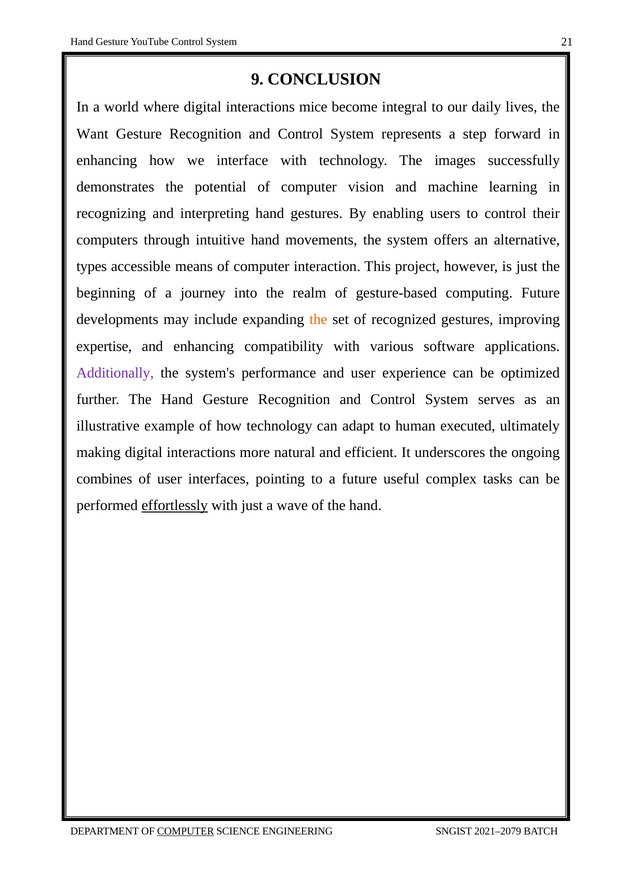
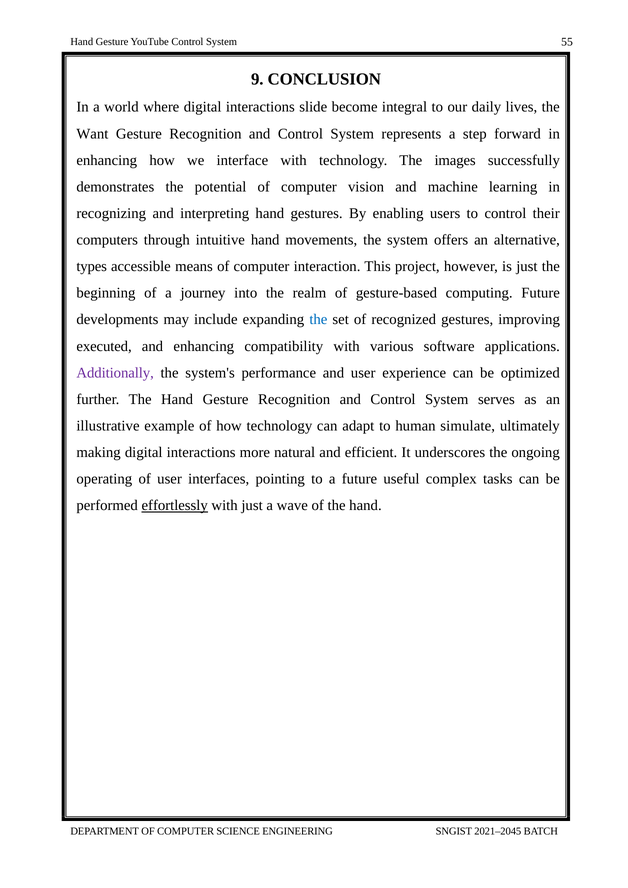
21: 21 -> 55 (567, 42)
mice: mice -> slide (313, 107)
the colour: orange -> blue (318, 319)
expertise: expertise -> executed (104, 346)
executed: executed -> simulate (468, 426)
combines: combines -> operating (104, 479)
COMPUTER underline: present -> none (186, 831)
2021–2079: 2021–2079 -> 2021–2045 (498, 831)
